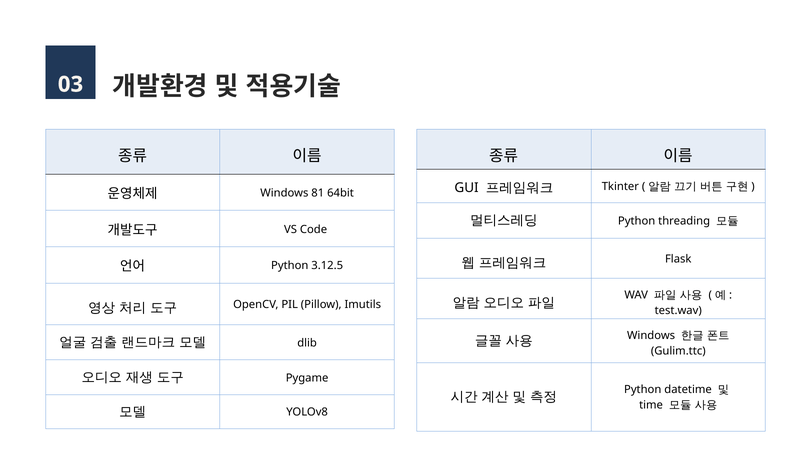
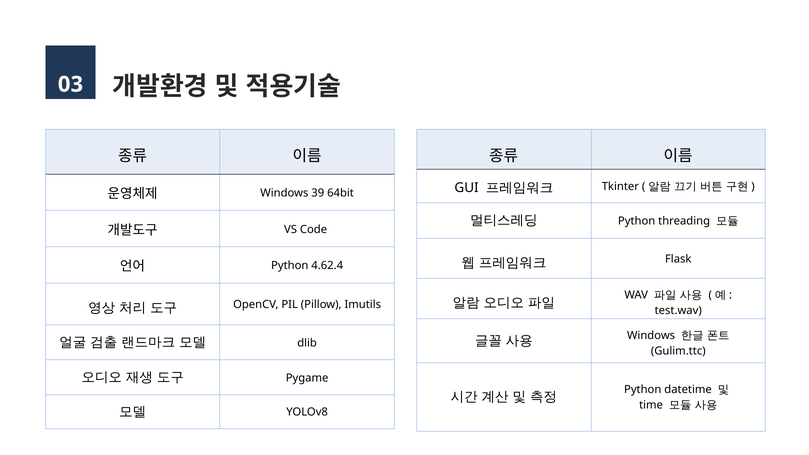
81: 81 -> 39 (318, 193)
3.12.5: 3.12.5 -> 4.62.4 (327, 266)
